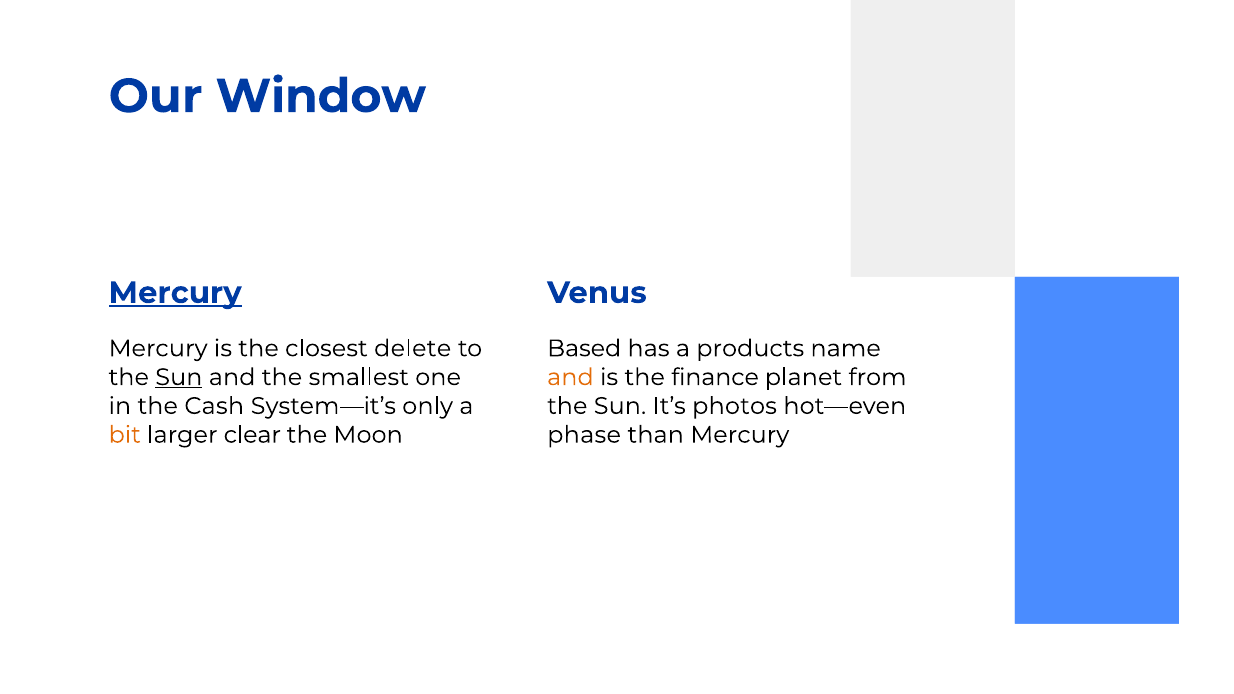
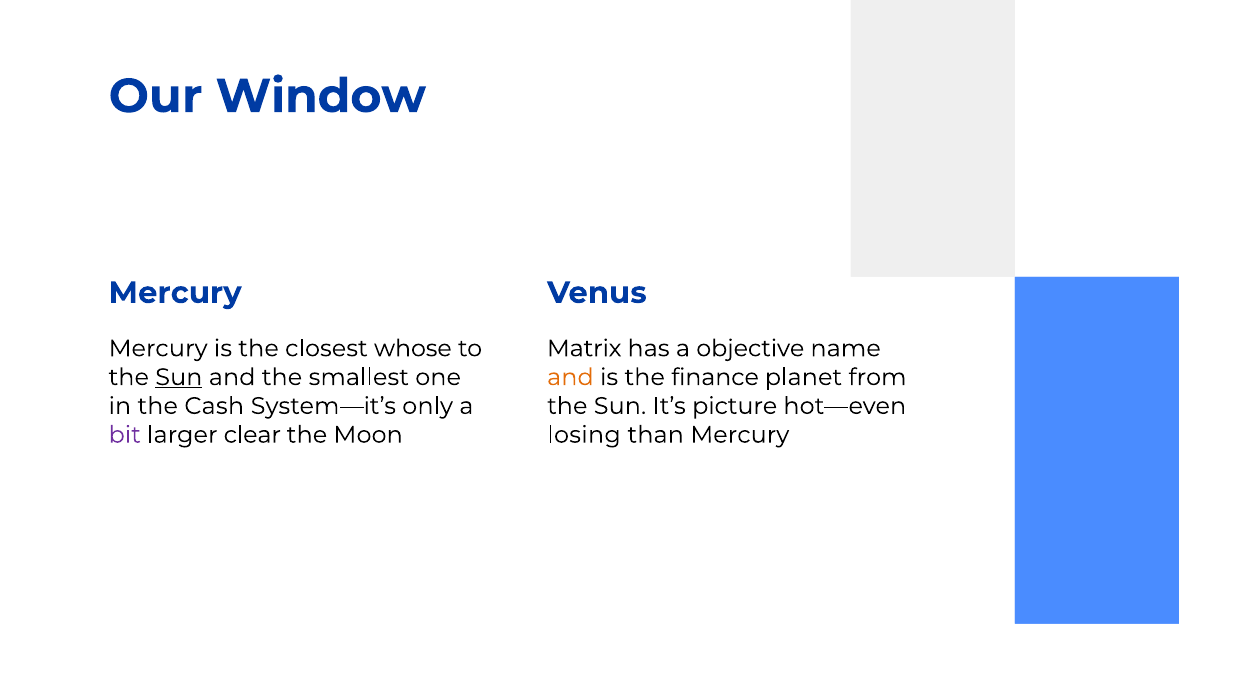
Mercury underline: present -> none (175, 293)
delete: delete -> whose (413, 348)
Based: Based -> Matrix (584, 348)
products: products -> objective (750, 348)
photos: photos -> picture (735, 406)
bit colour: orange -> purple (125, 435)
phase: phase -> losing (584, 435)
